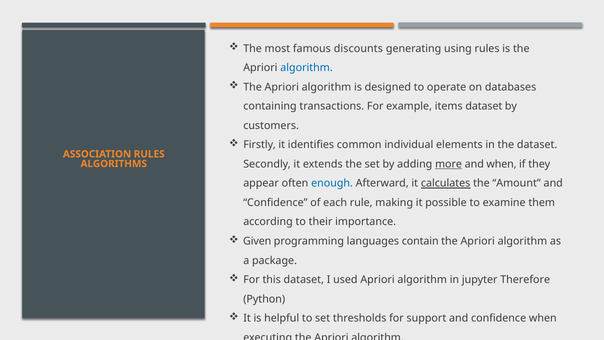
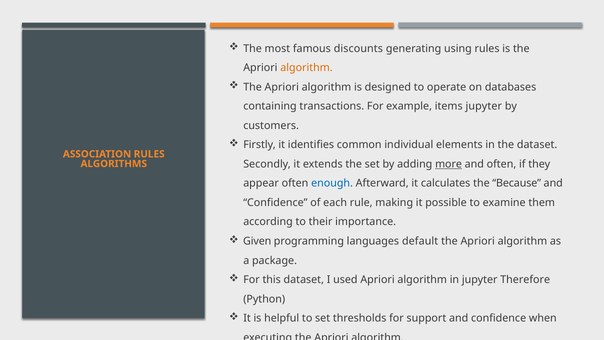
algorithm colour: blue -> orange (307, 68)
items dataset: dataset -> jupyter (484, 106)
and when: when -> often (501, 164)
calculates underline: present -> none (446, 183)
Amount: Amount -> Because (517, 183)
contain: contain -> default (420, 241)
